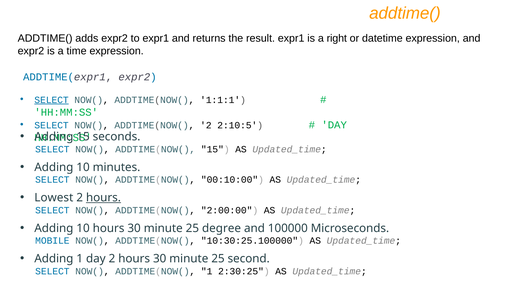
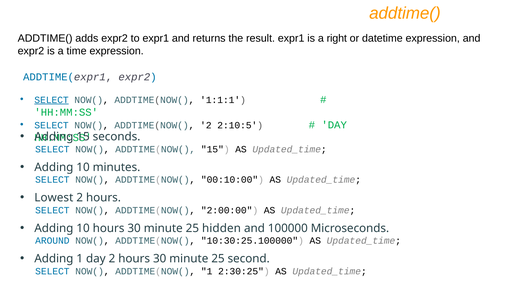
hours underline: present -> none (103, 198)
degree: degree -> hidden (221, 228)
MOBILE: MOBILE -> AROUND (52, 241)
